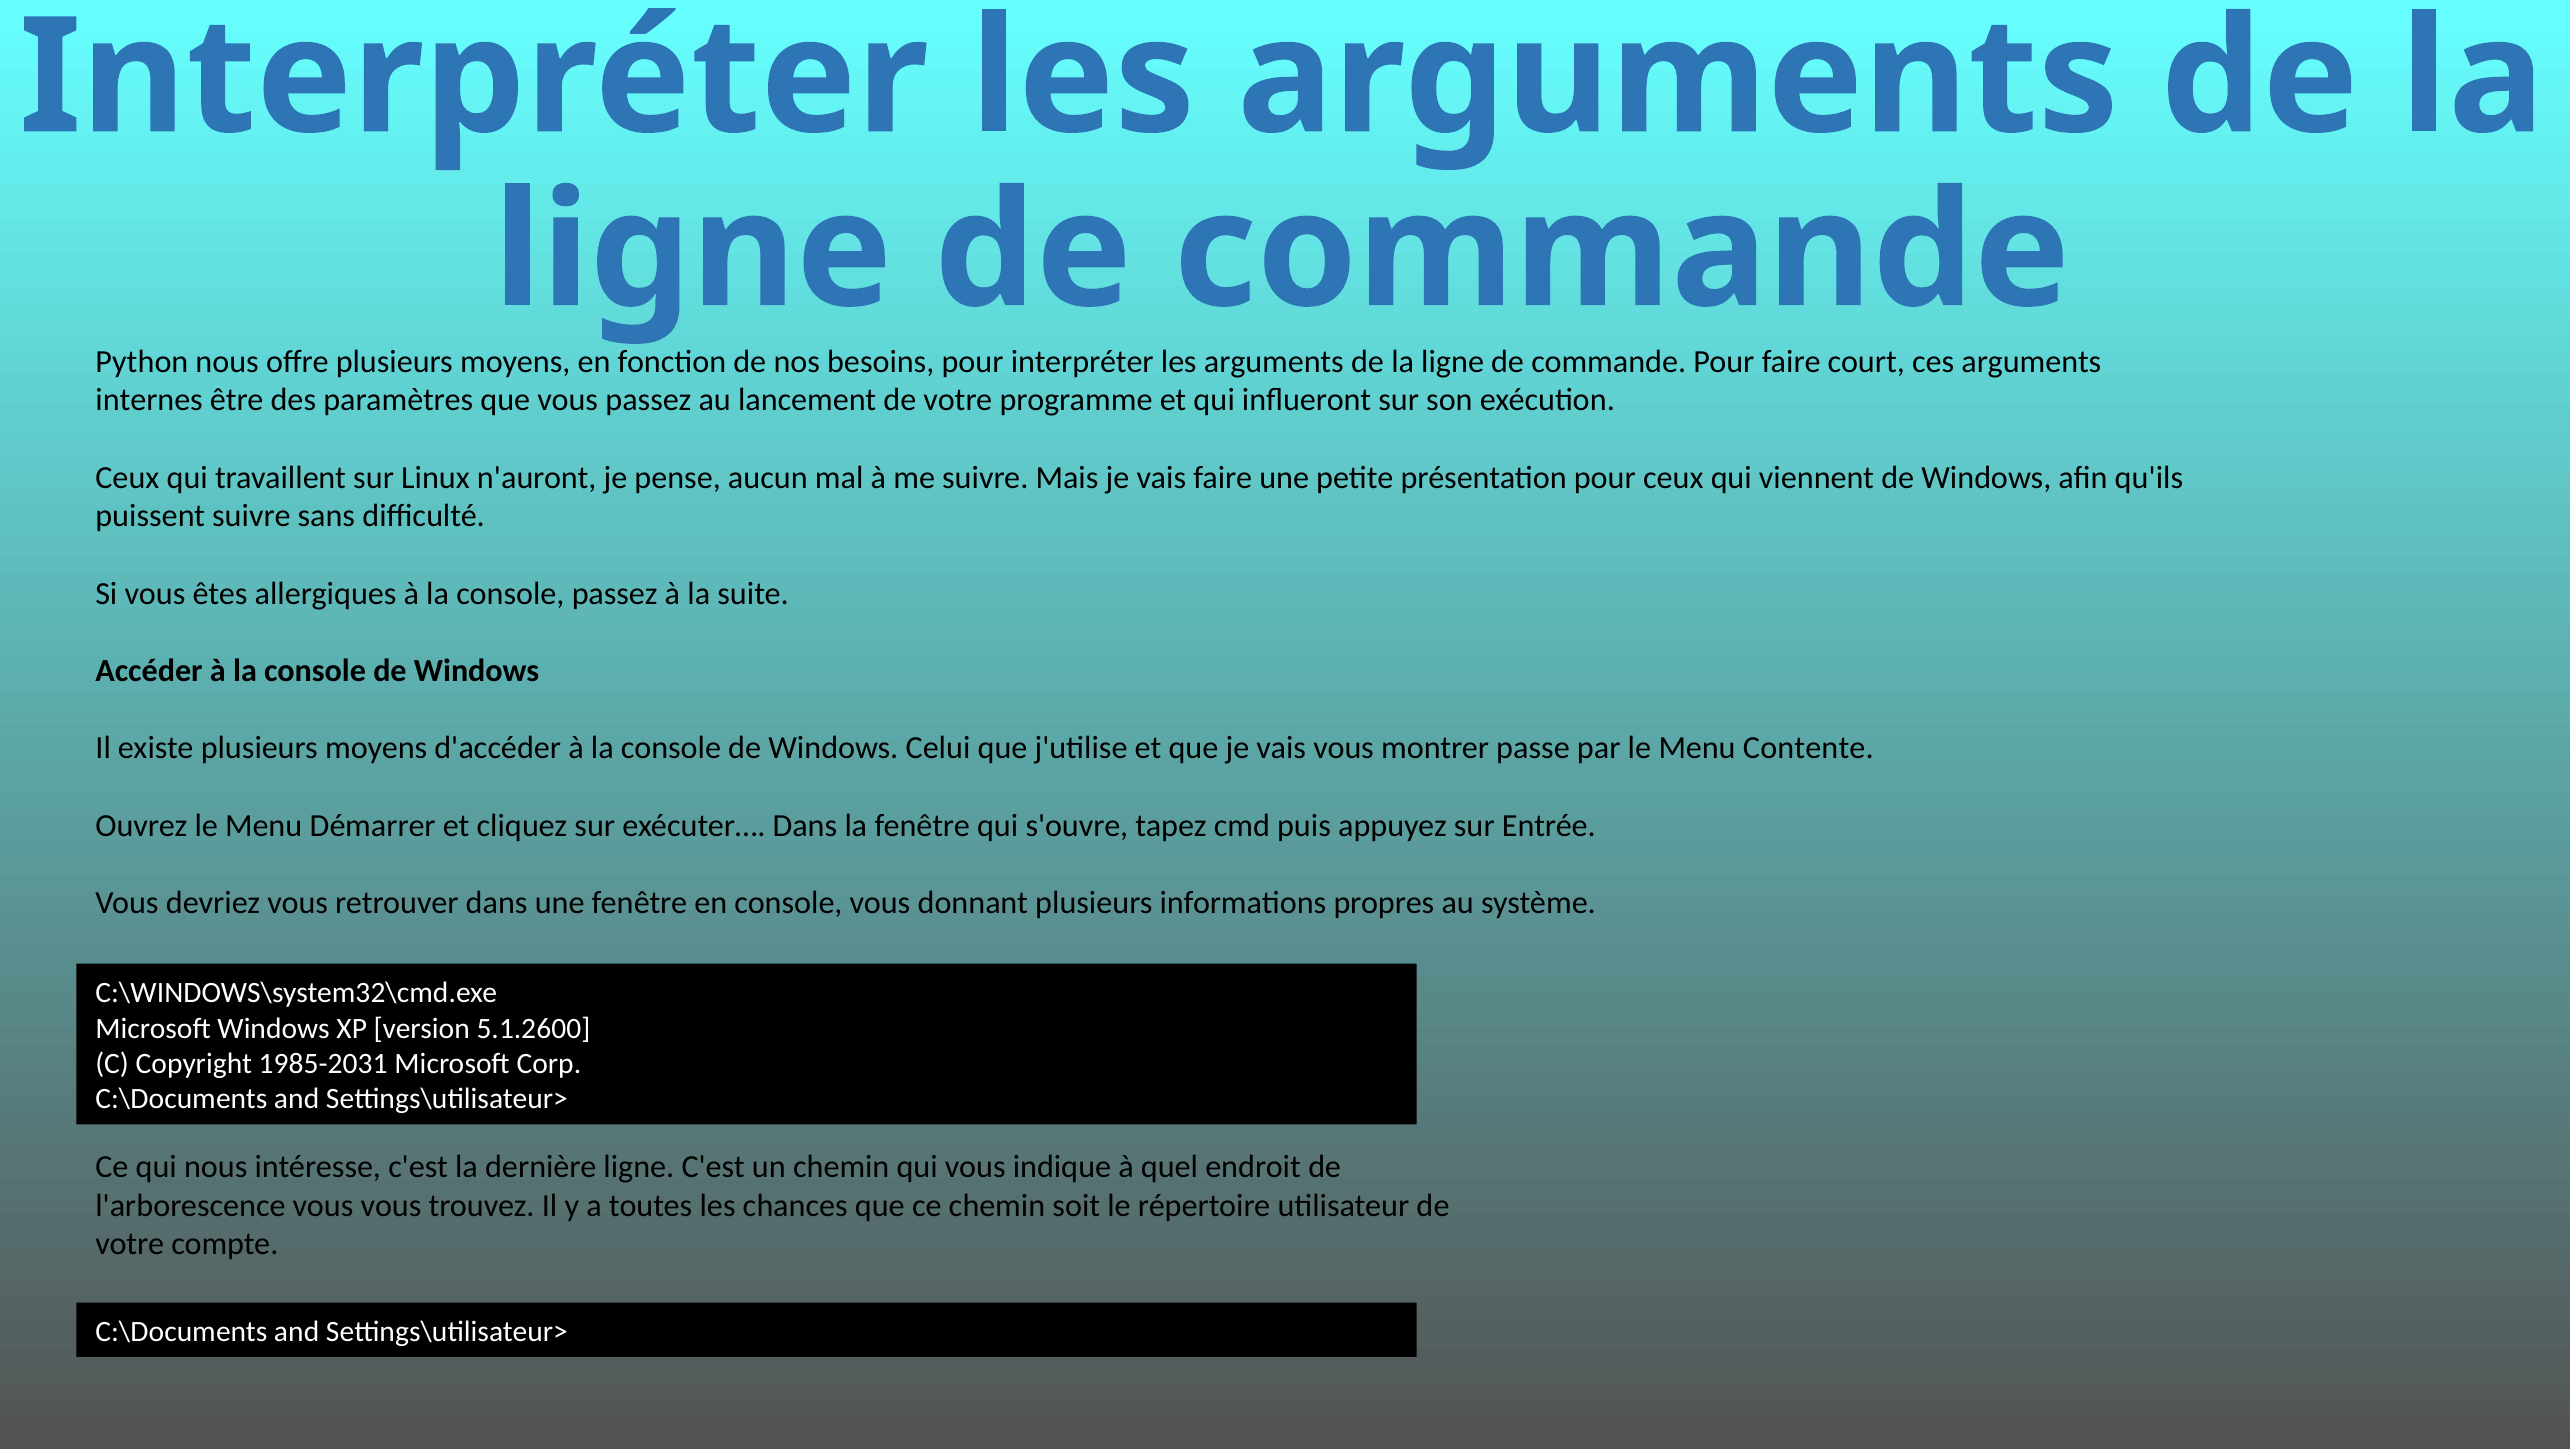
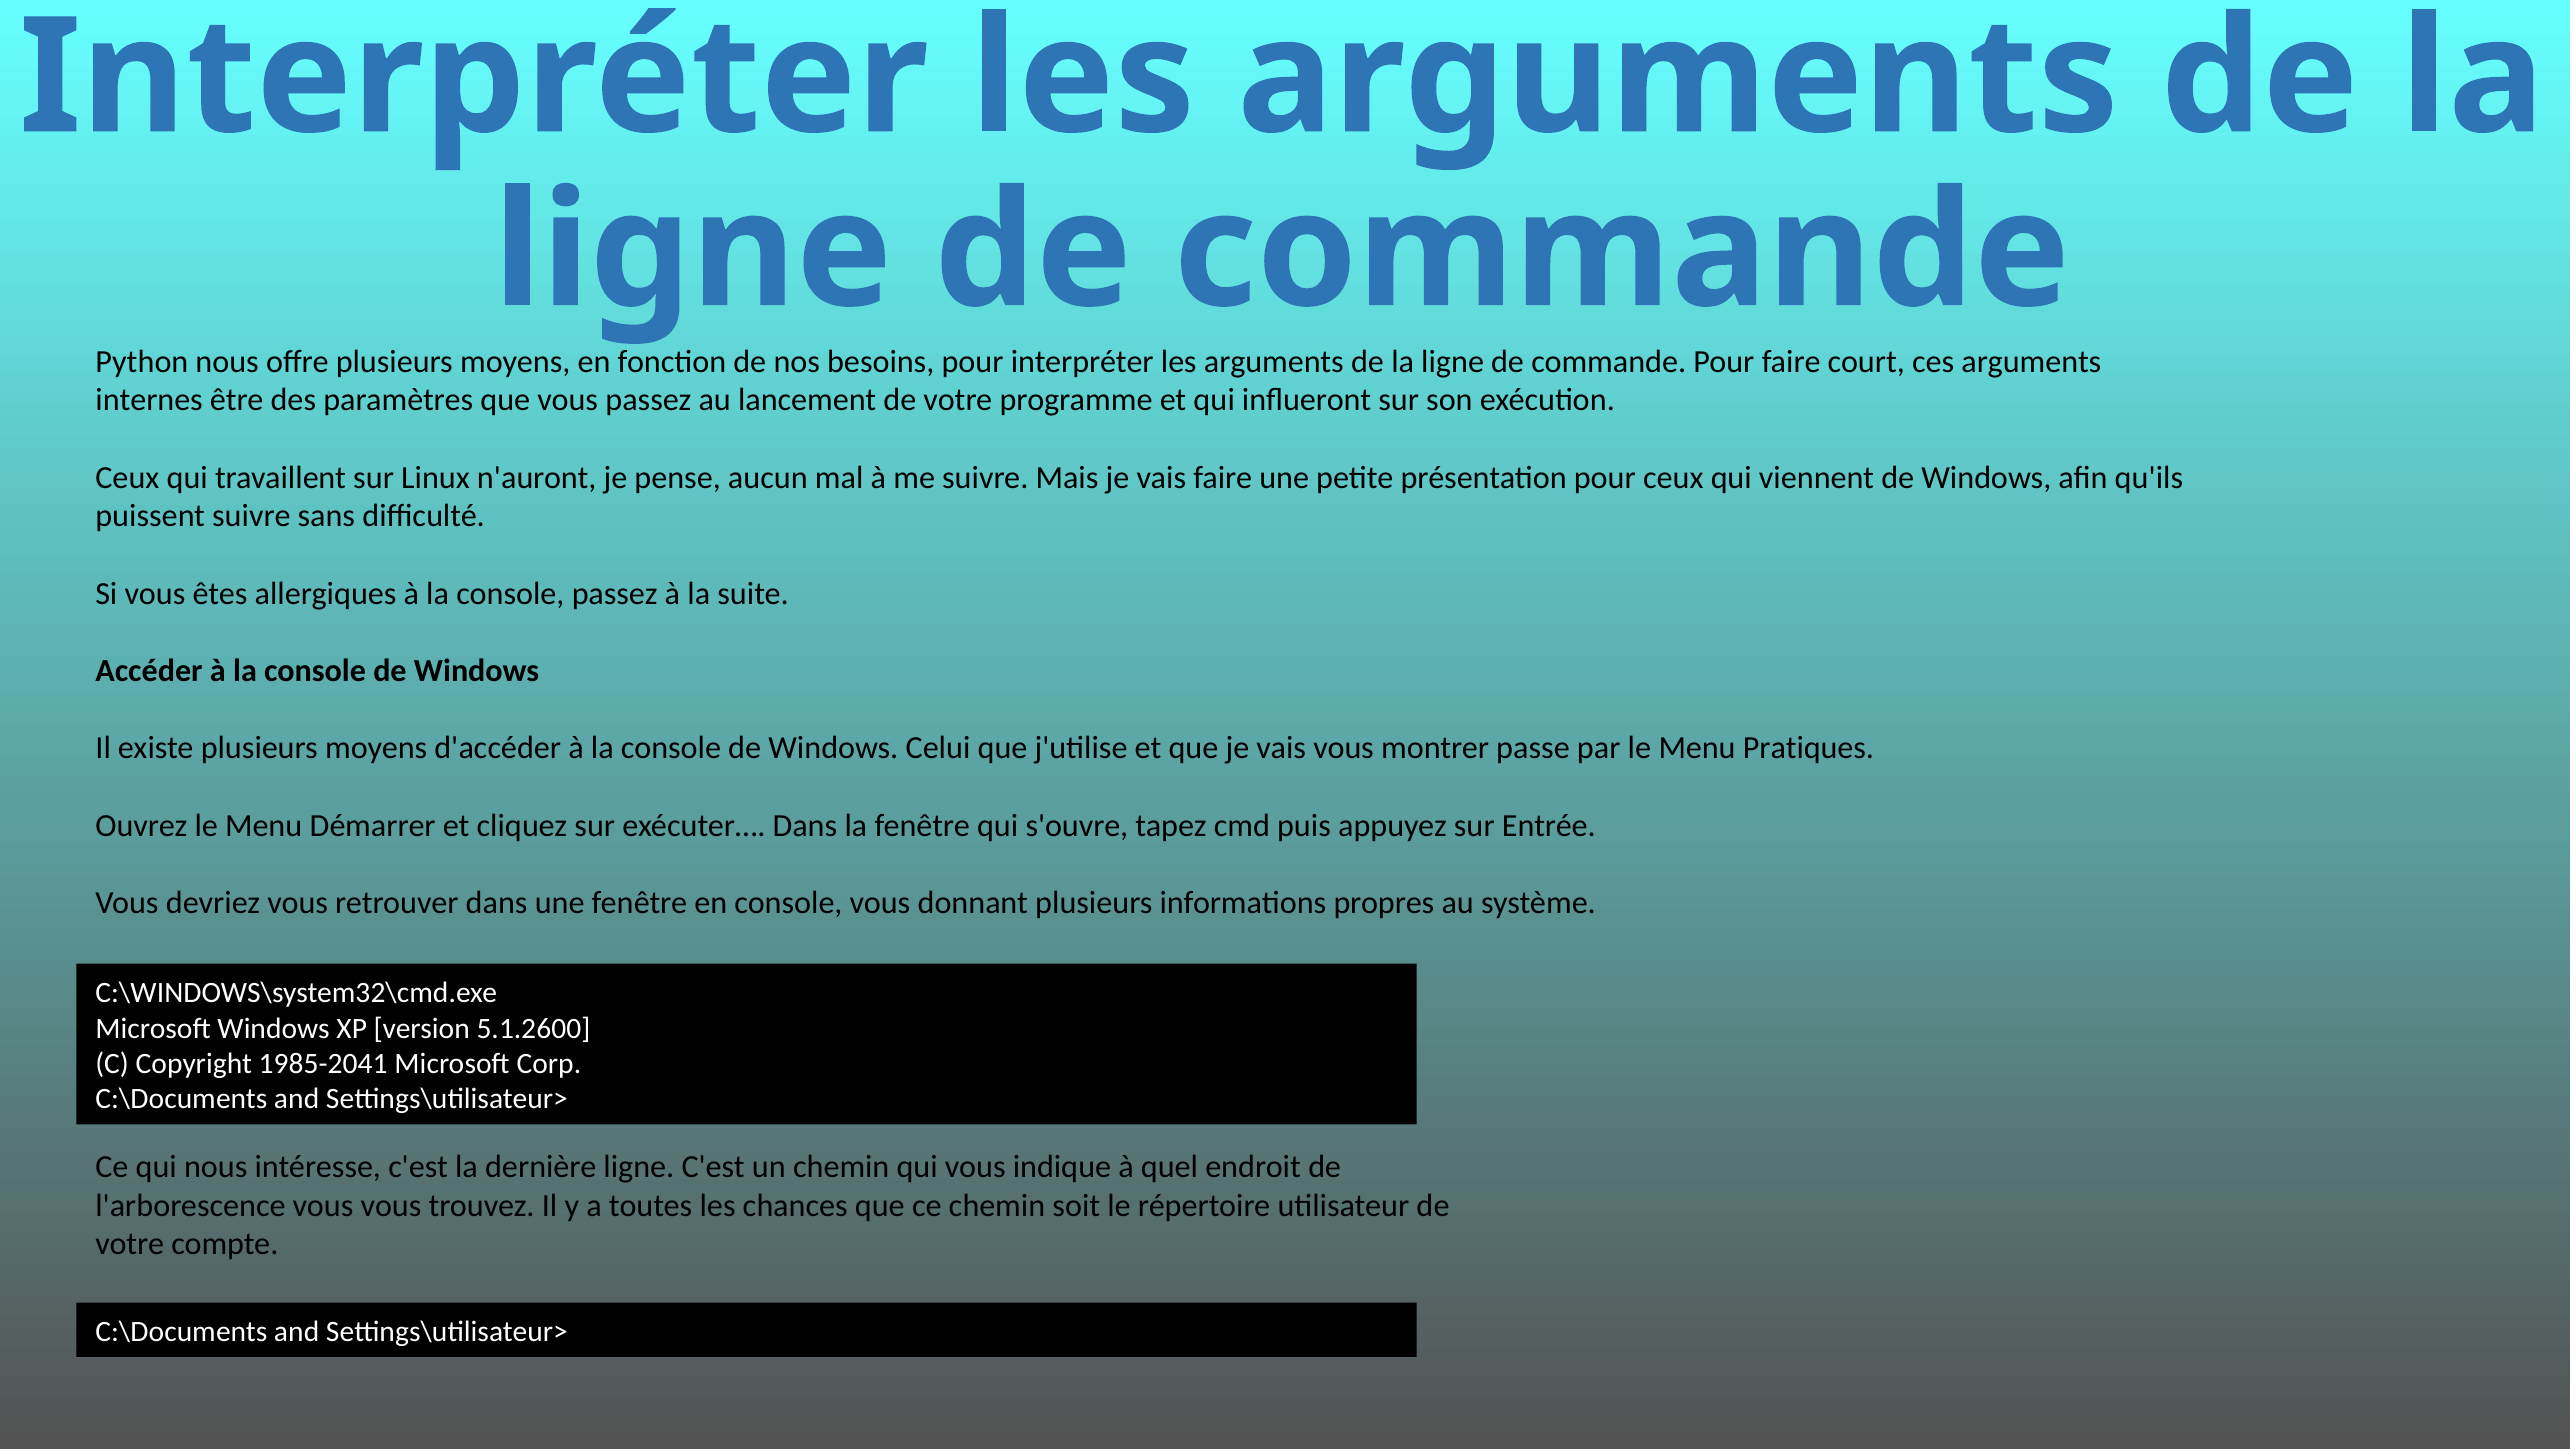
Contente: Contente -> Pratiques (1808, 748)
1985-2031: 1985-2031 -> 1985-2041 (323, 1064)
